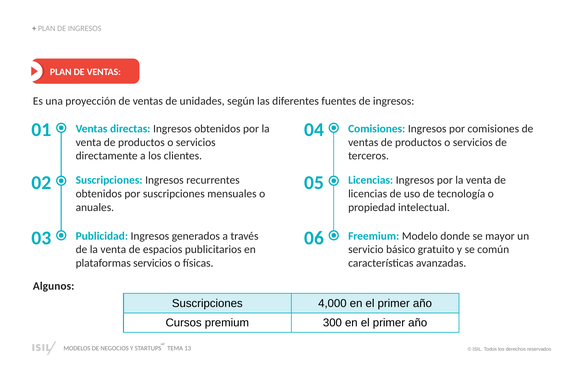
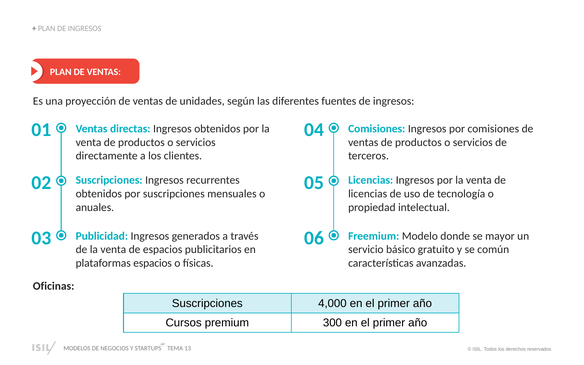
plataformas servicios: servicios -> espacios (153, 263)
Algunos: Algunos -> Oficinas (54, 286)
